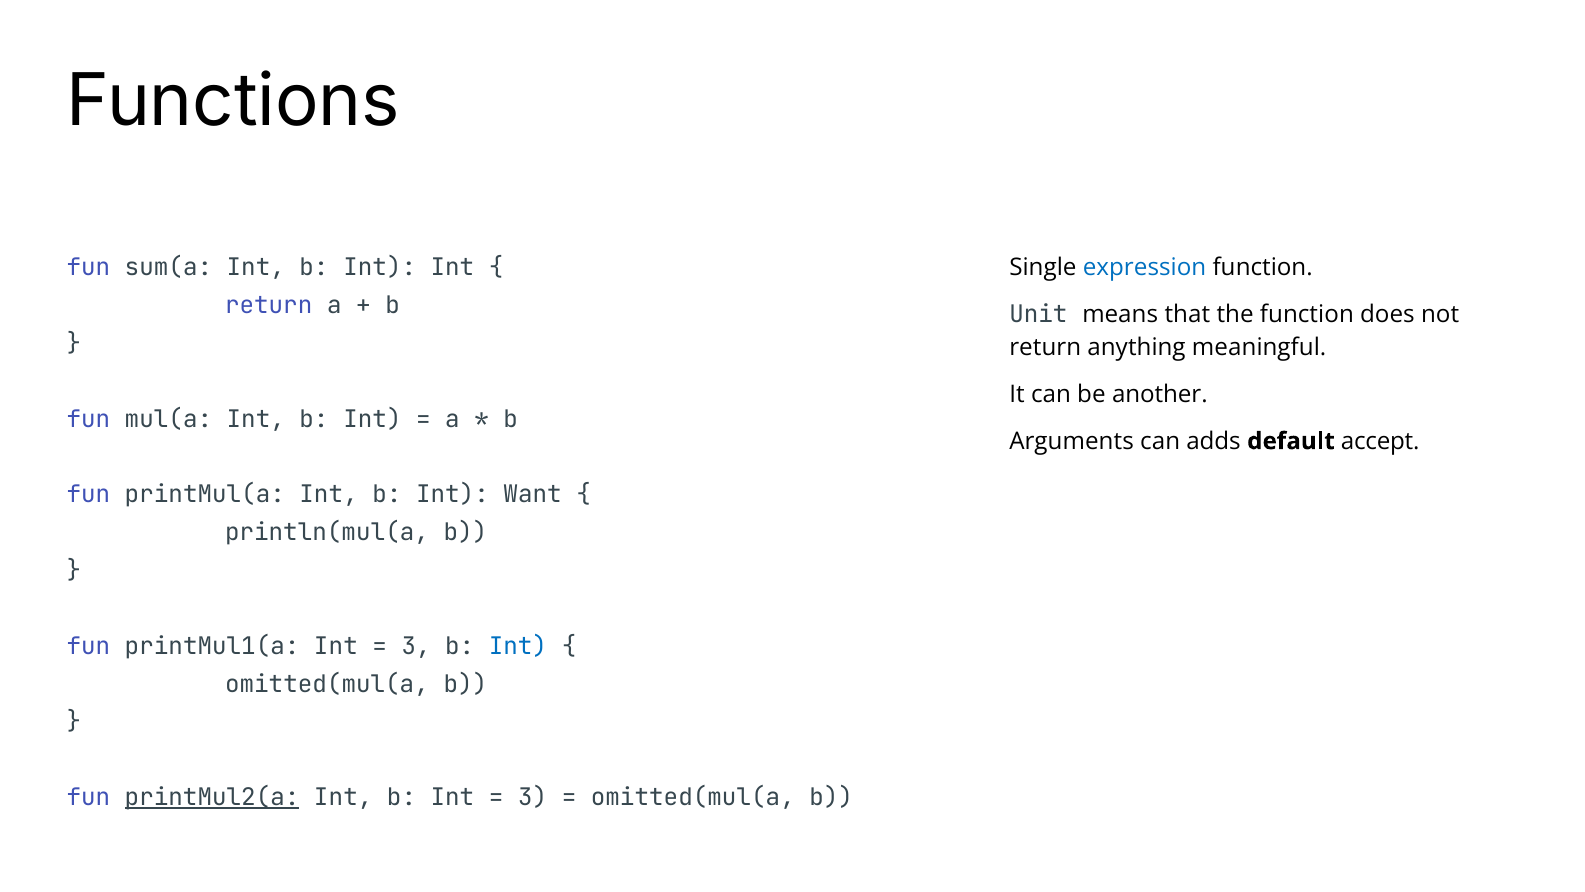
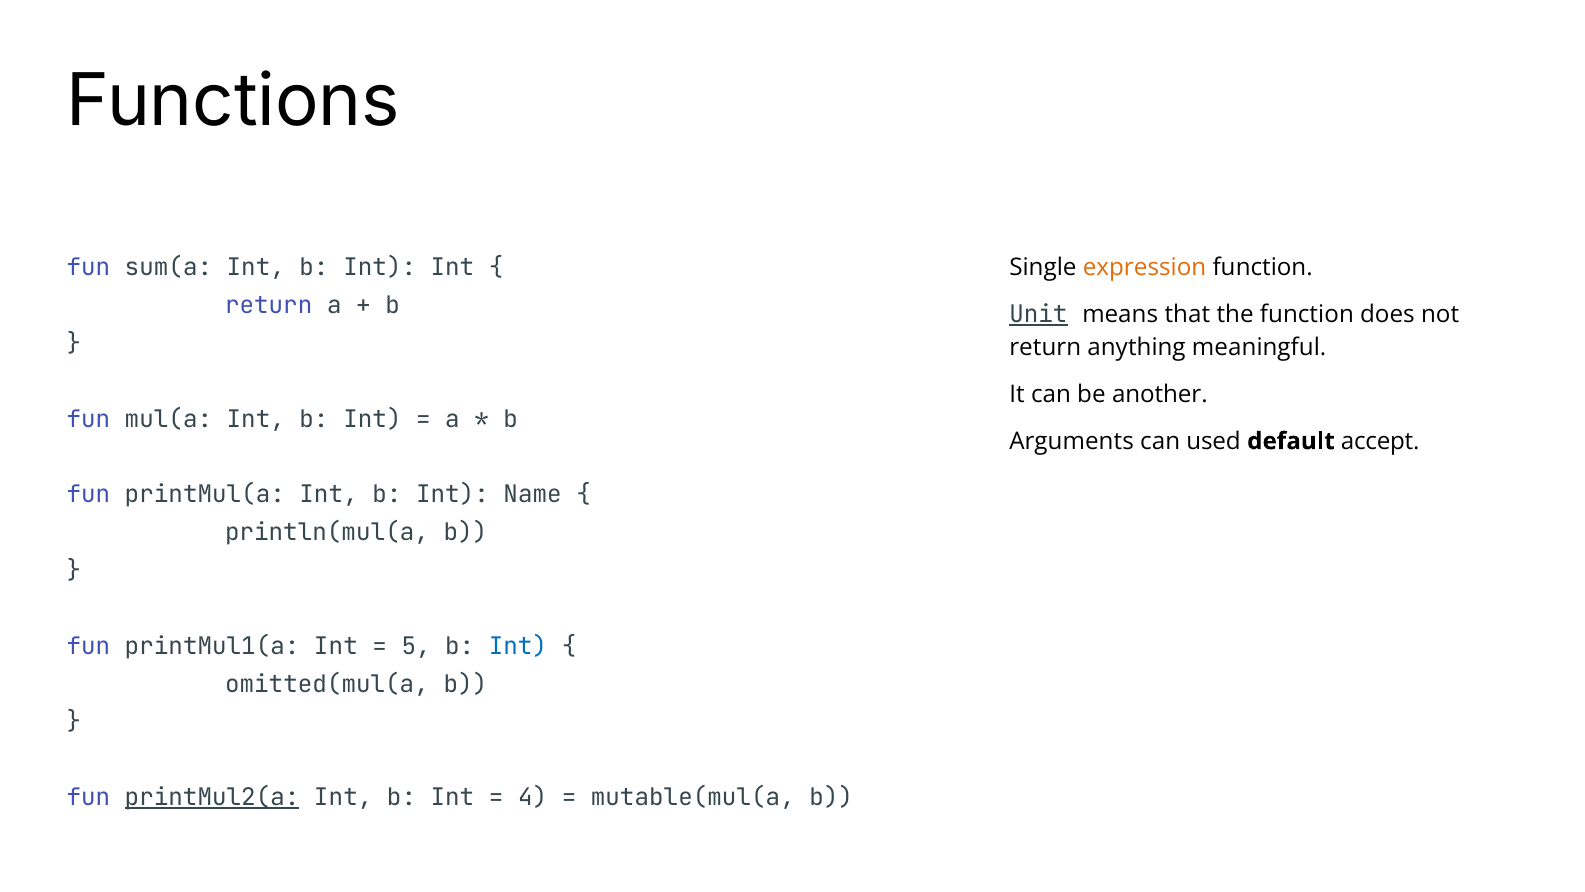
expression colour: blue -> orange (1145, 268)
Unit underline: none -> present (1038, 314)
adds: adds -> used (1214, 441)
Want: Want -> Name (533, 495)
3: 3 -> 5 (416, 646)
3: 3 -> 4 (533, 797)
omitted(mul(a: omitted(mul(a -> mutable(mul(a (693, 797)
